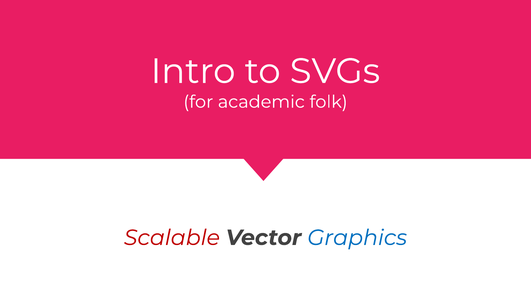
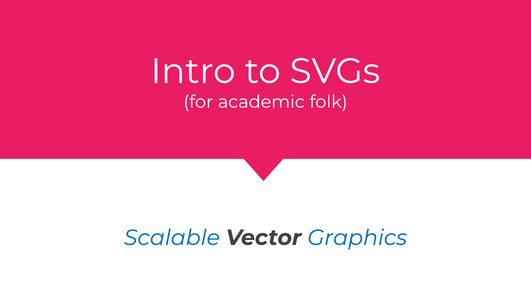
Scalable colour: red -> blue (172, 238)
